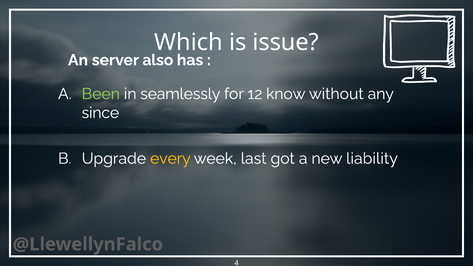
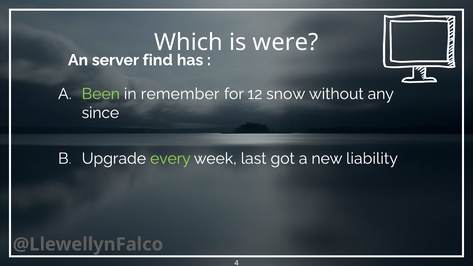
issue: issue -> were (286, 42)
also: also -> find (158, 60)
seamlessly: seamlessly -> remember (180, 94)
know: know -> snow (286, 94)
every colour: yellow -> light green (170, 159)
